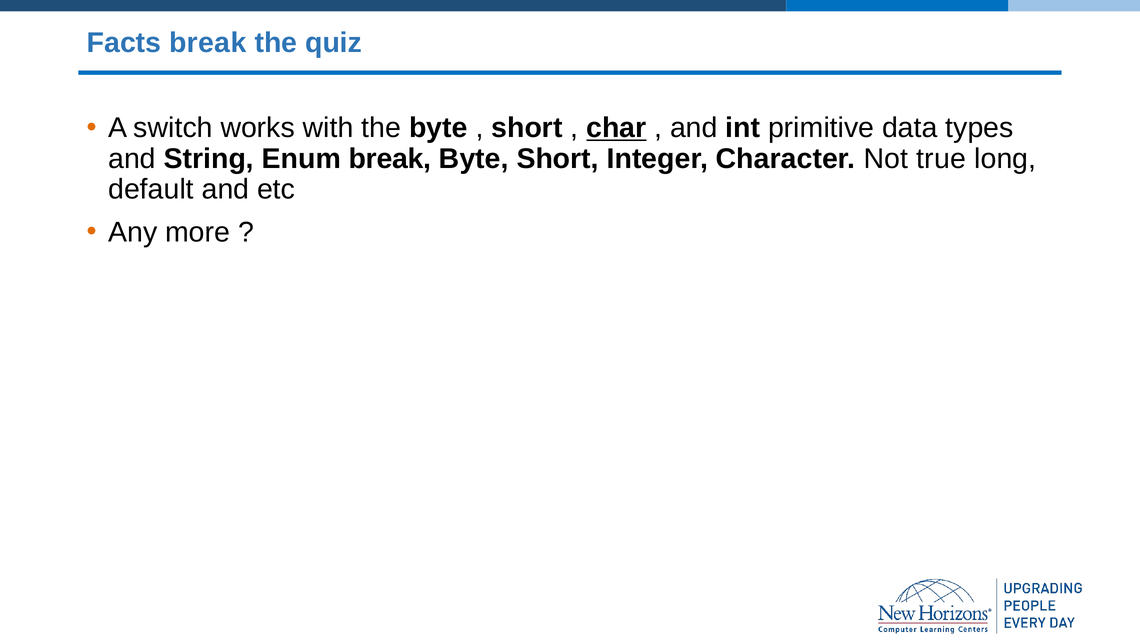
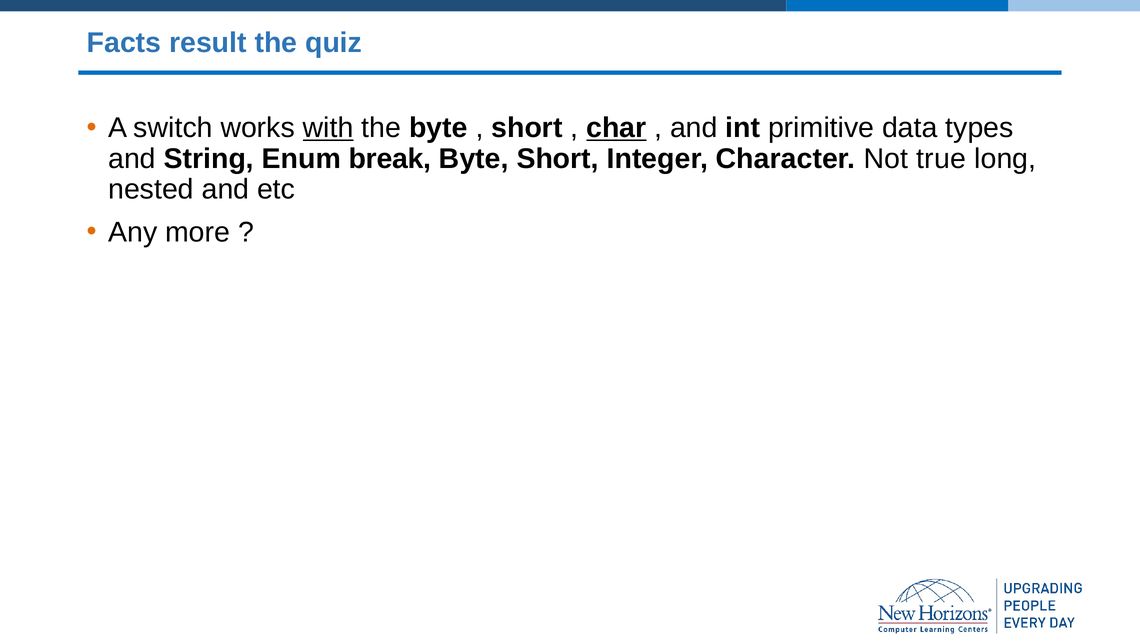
Facts break: break -> result (208, 43)
with underline: none -> present (328, 128)
default: default -> nested (151, 190)
